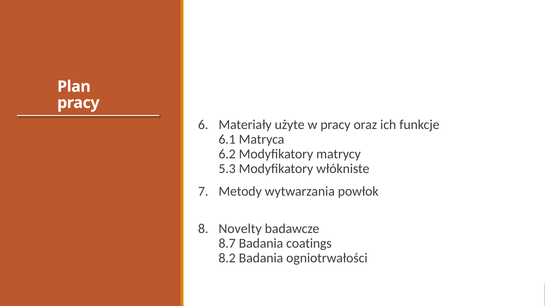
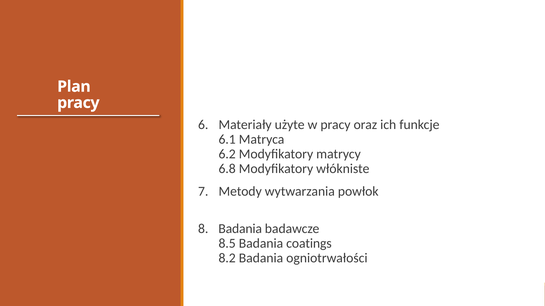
5.3: 5.3 -> 6.8 (227, 169)
Novelty: Novelty -> Badania (240, 229)
8.7: 8.7 -> 8.5 (227, 244)
